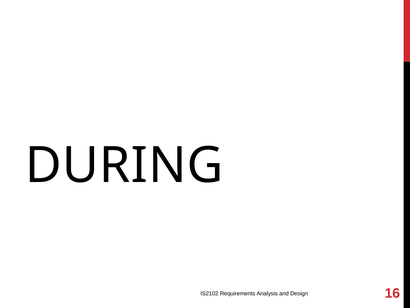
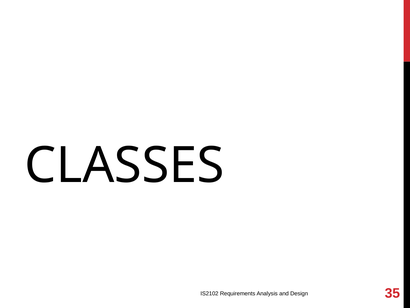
DURING: DURING -> CLASSES (125, 165)
16: 16 -> 35 (392, 293)
